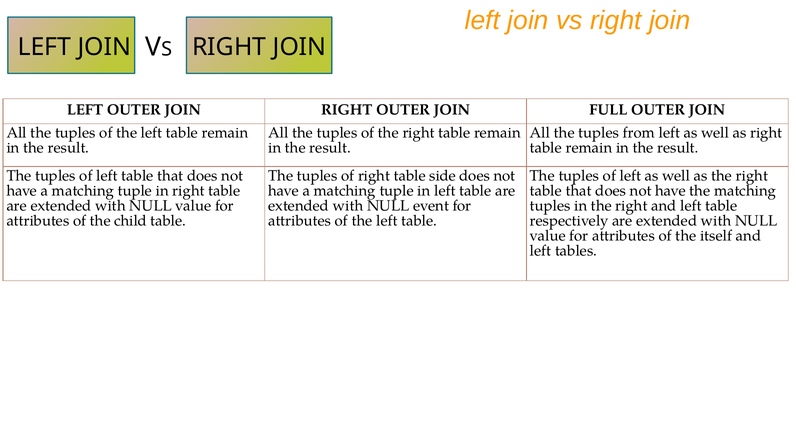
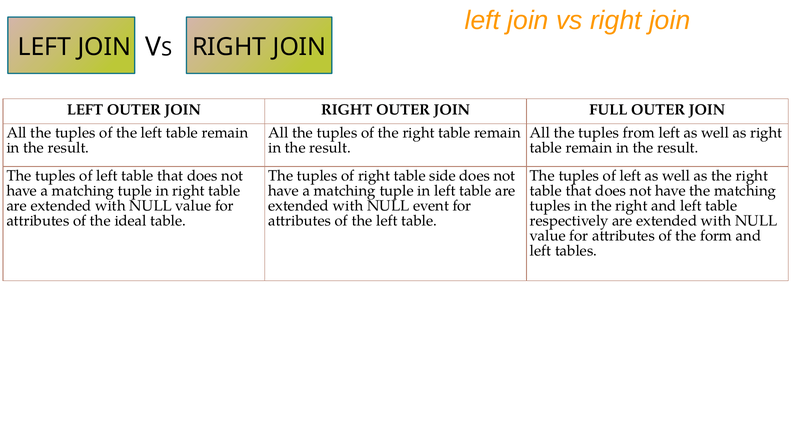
child: child -> ideal (131, 221)
itself: itself -> form (716, 236)
